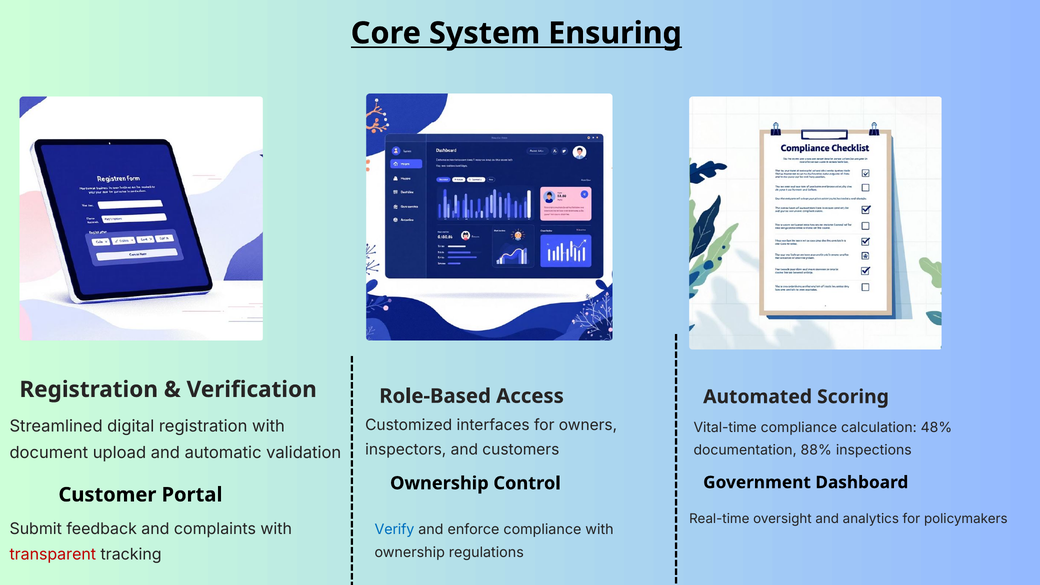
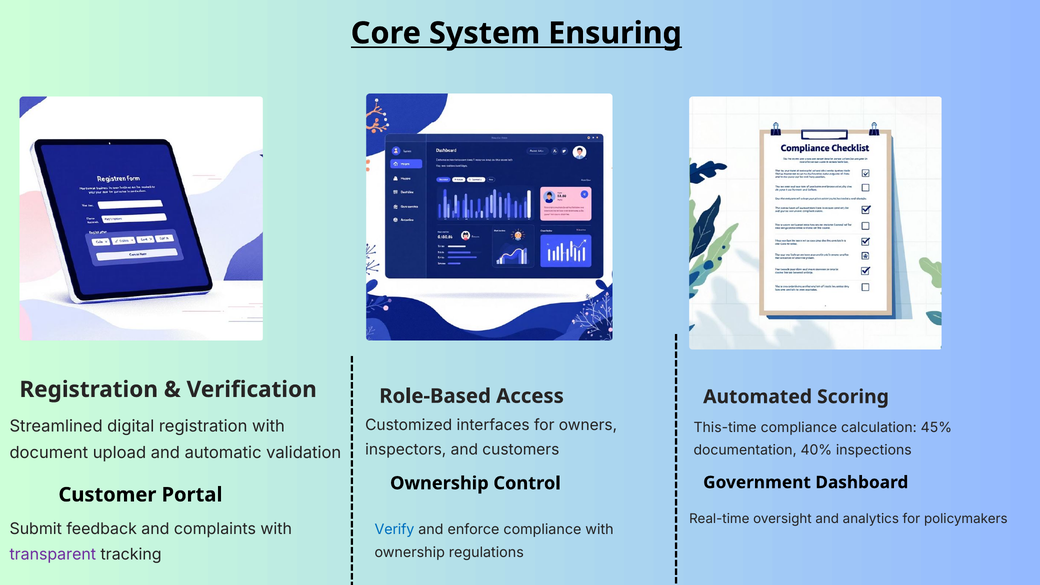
Vital-time: Vital-time -> This-time (725, 428)
48%: 48% -> 45% (936, 428)
88%: 88% -> 40% (816, 450)
transparent colour: red -> purple (53, 554)
